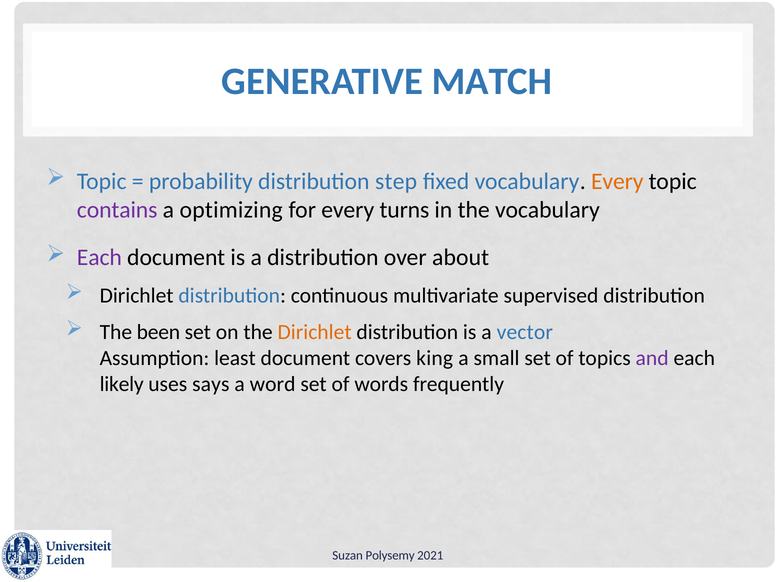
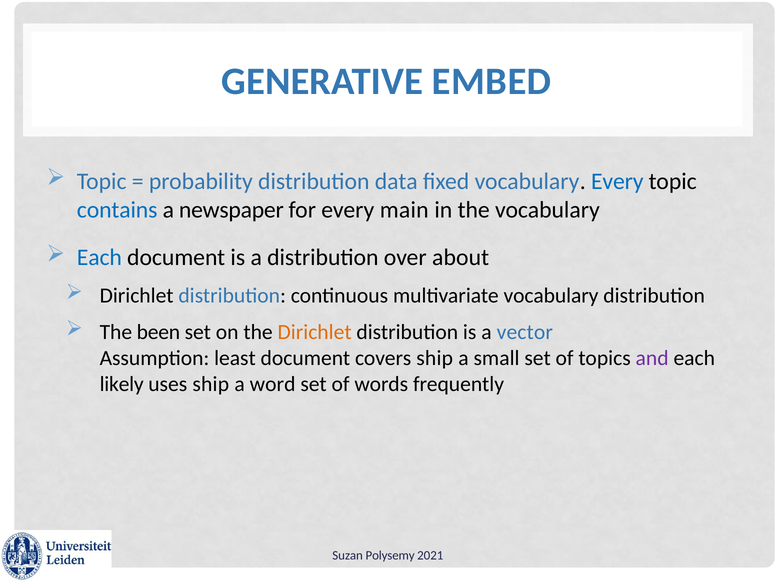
MATCH: MATCH -> EMBED (492, 81)
step: step -> data (396, 181)
Every colour: orange -> blue (617, 181)
contains colour: purple -> blue (117, 210)
optimizing: optimizing -> newspaper (231, 210)
turns: turns -> main (404, 210)
Each colour: purple -> blue (99, 258)
multivariate supervised: supervised -> vocabulary (551, 295)
covers king: king -> ship (435, 358)
uses says: says -> ship (211, 384)
